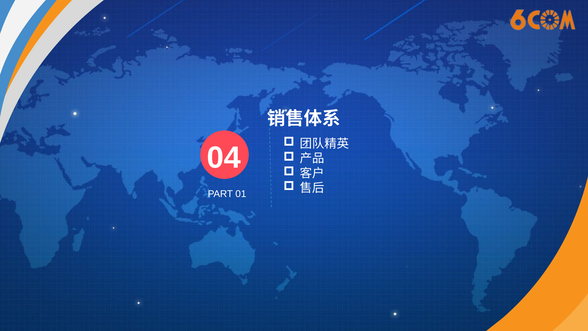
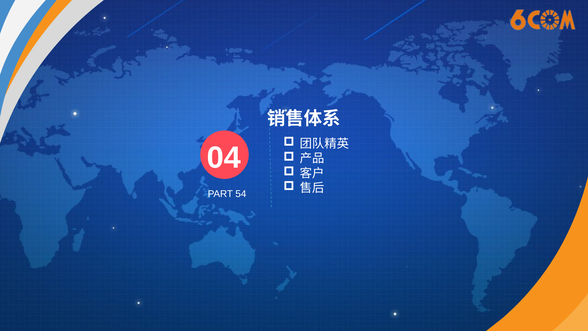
01: 01 -> 54 (241, 194)
